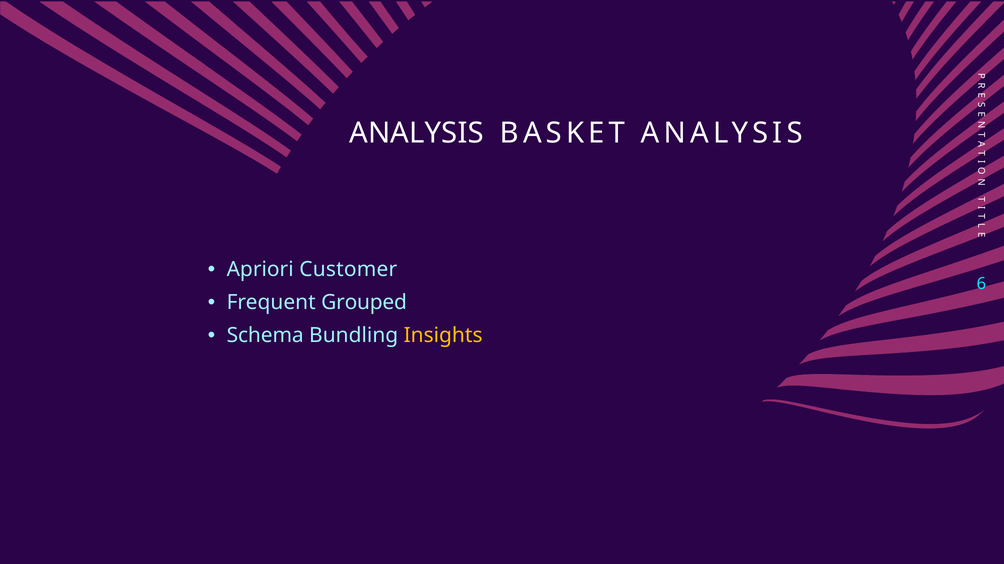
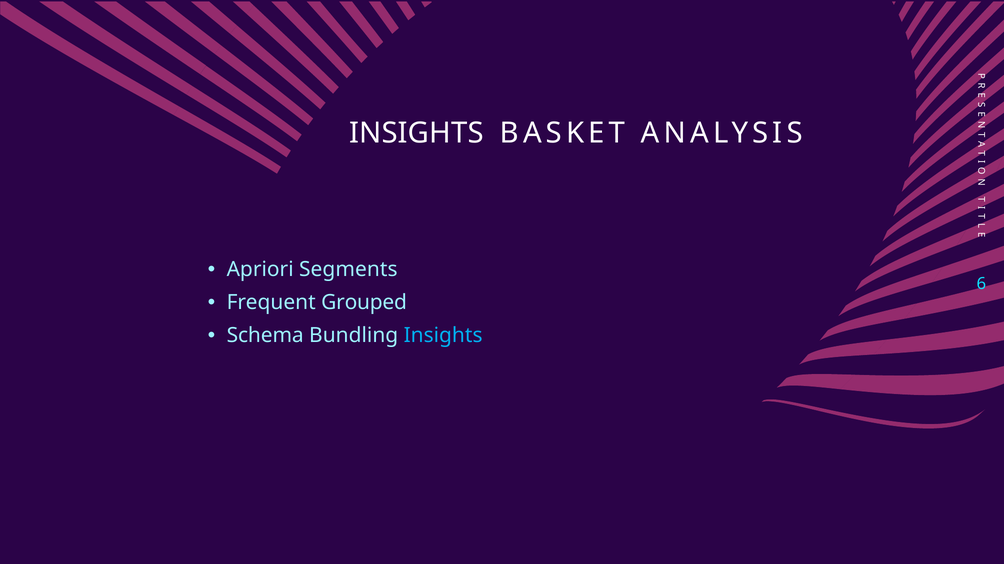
ANALYSIS: ANALYSIS -> INSIGHTS (416, 133)
Customer: Customer -> Segments (348, 270)
Insights colour: yellow -> light blue (443, 336)
